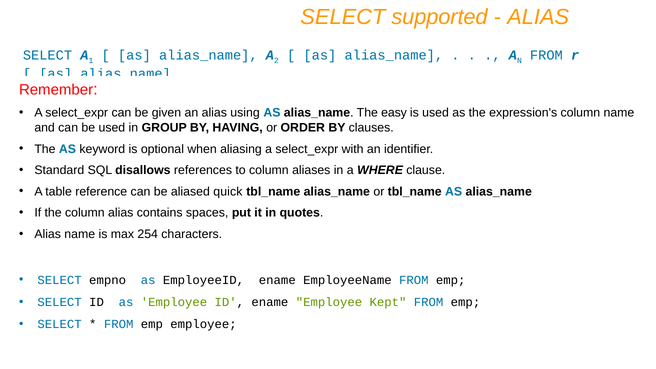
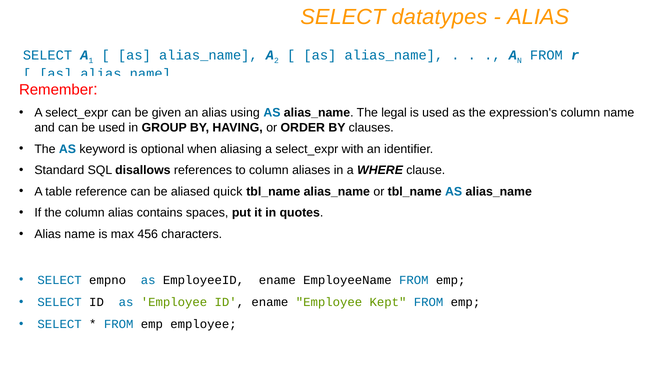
supported: supported -> datatypes (439, 17)
easy: easy -> legal (394, 113)
254: 254 -> 456 (148, 234)
